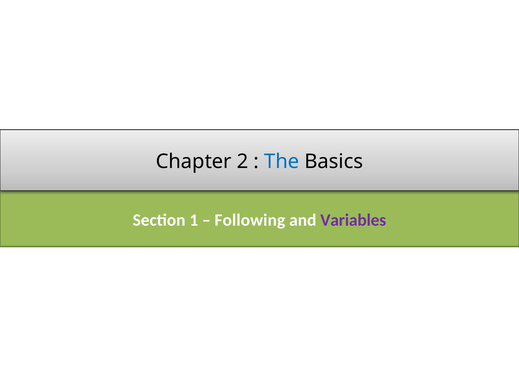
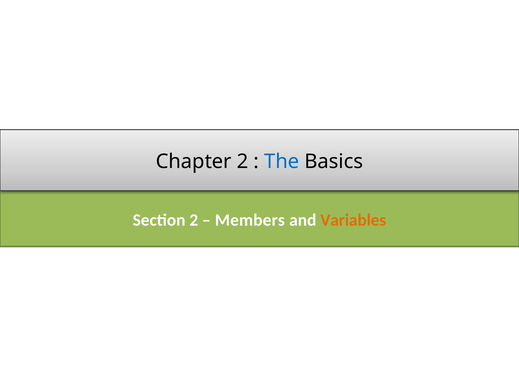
Section 1: 1 -> 2 (194, 220)
Following: Following -> Members (250, 220)
Variables colour: purple -> orange (353, 220)
